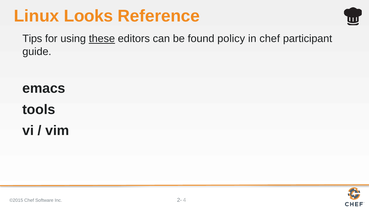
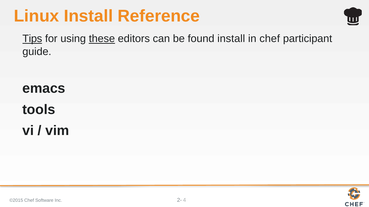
Linux Looks: Looks -> Install (88, 16)
Tips underline: none -> present (32, 39)
found policy: policy -> install (231, 39)
